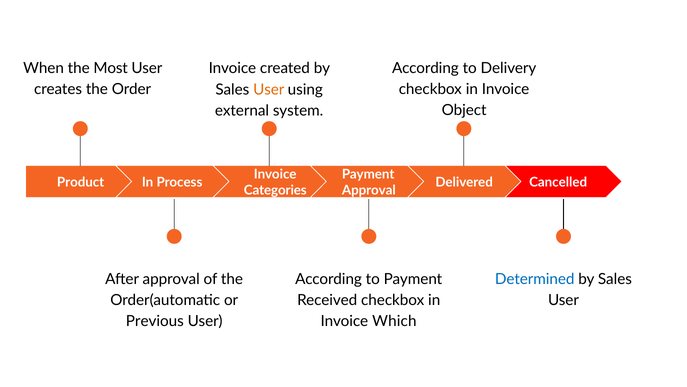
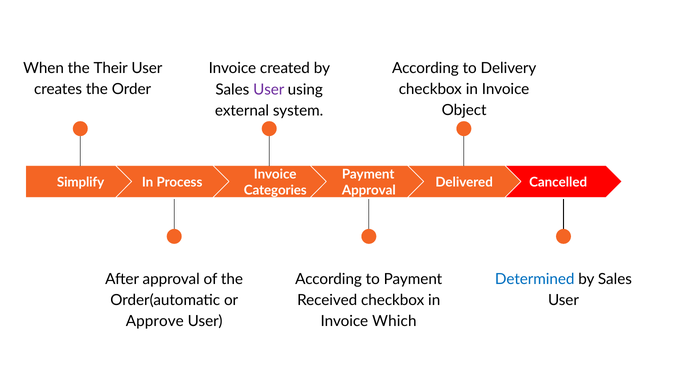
Most: Most -> Their (111, 68)
User colour: orange -> purple (269, 89)
Product: Product -> Simplify (81, 182)
Previous: Previous -> Approve (155, 321)
